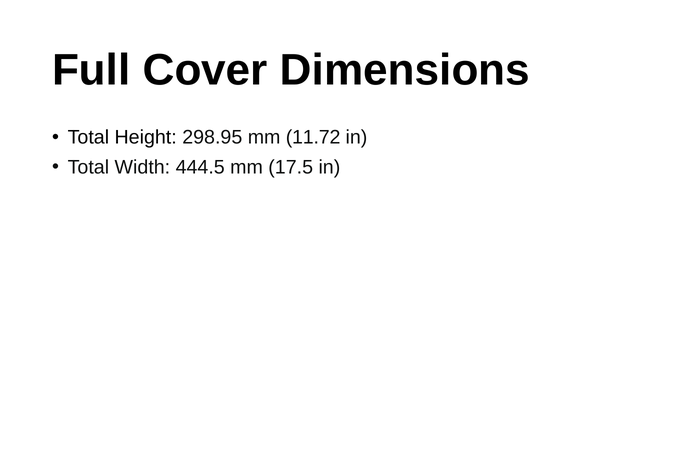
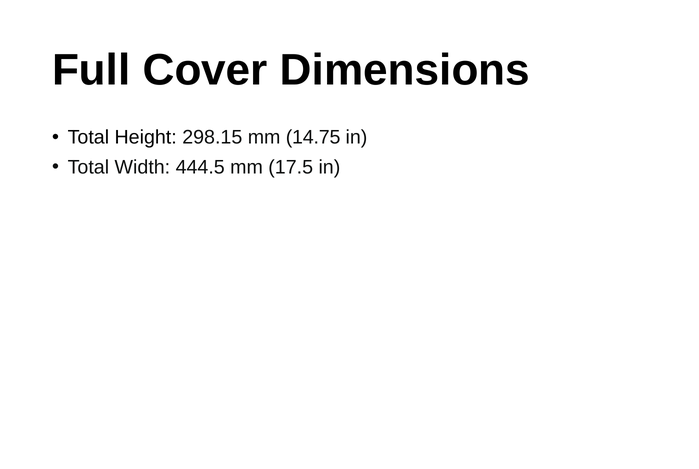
298.95: 298.95 -> 298.15 (212, 137)
11.72: 11.72 -> 14.75 (313, 137)
